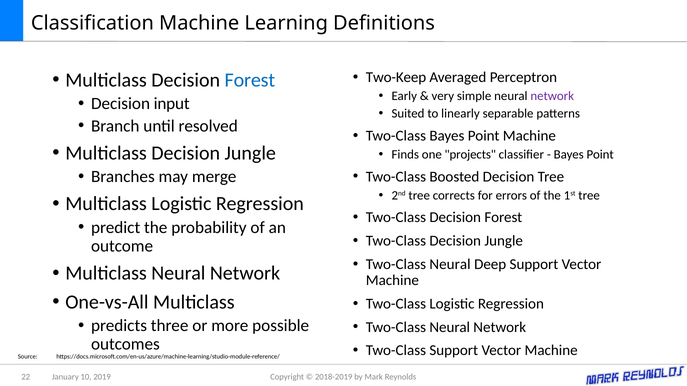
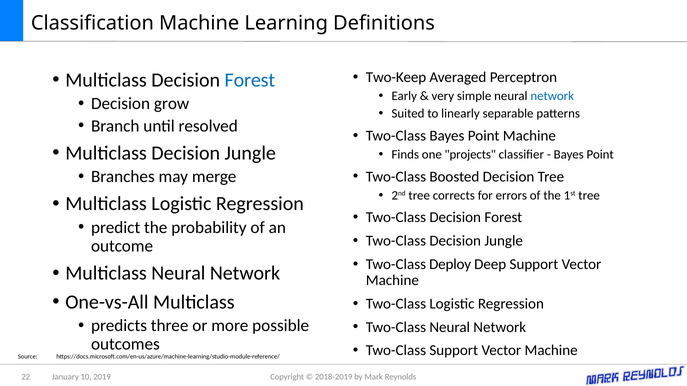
network colour: purple -> blue (552, 96)
input: input -> grow (172, 104)
Neural: Neural -> Deploy (450, 264)
